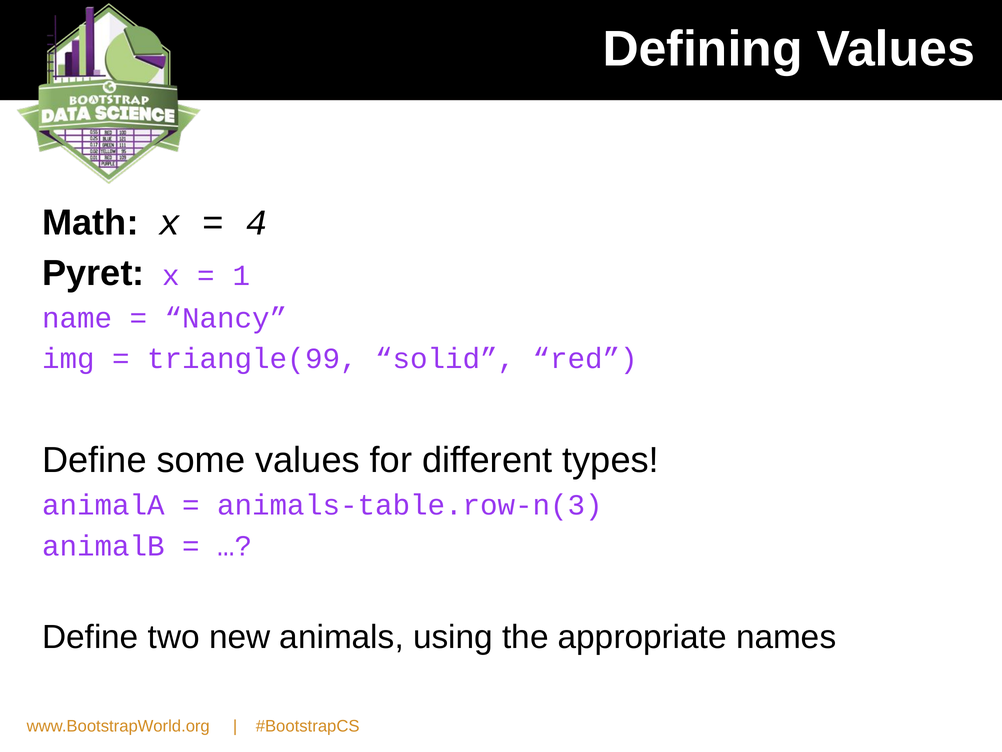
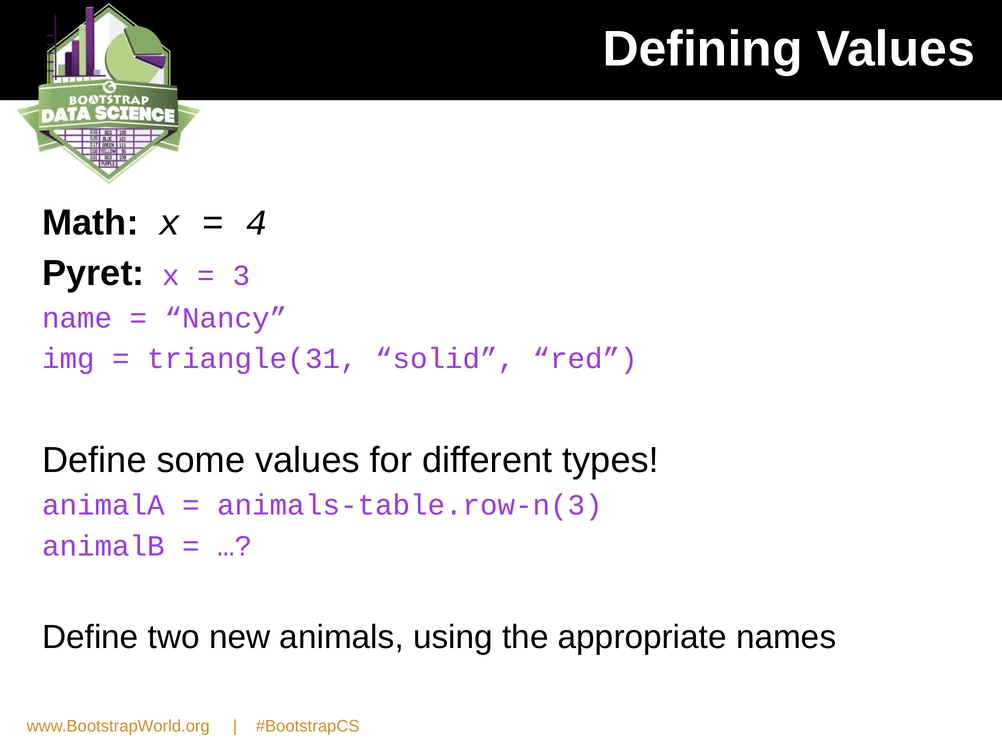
1: 1 -> 3 (241, 275)
triangle(99: triangle(99 -> triangle(31 (252, 359)
